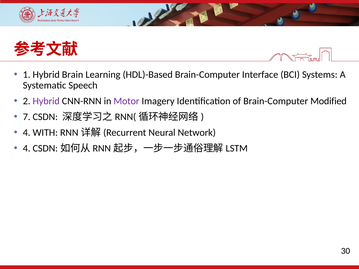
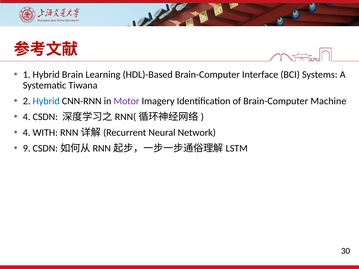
Speech: Speech -> Tiwana (83, 85)
Hybrid colour: purple -> blue (46, 101)
Modified: Modified -> Machine (328, 101)
7: 7 -> 4 (27, 117)
4: 4 -> 9 (27, 148)
